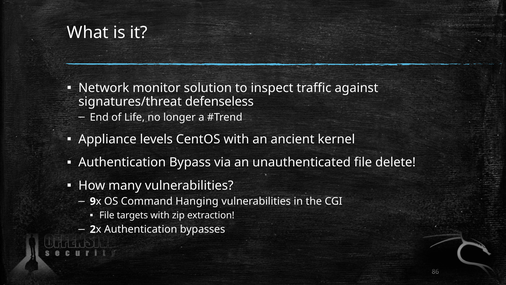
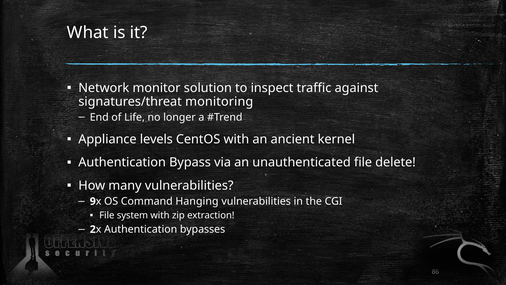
defenseless: defenseless -> monitoring (219, 101)
targets: targets -> system (132, 215)
